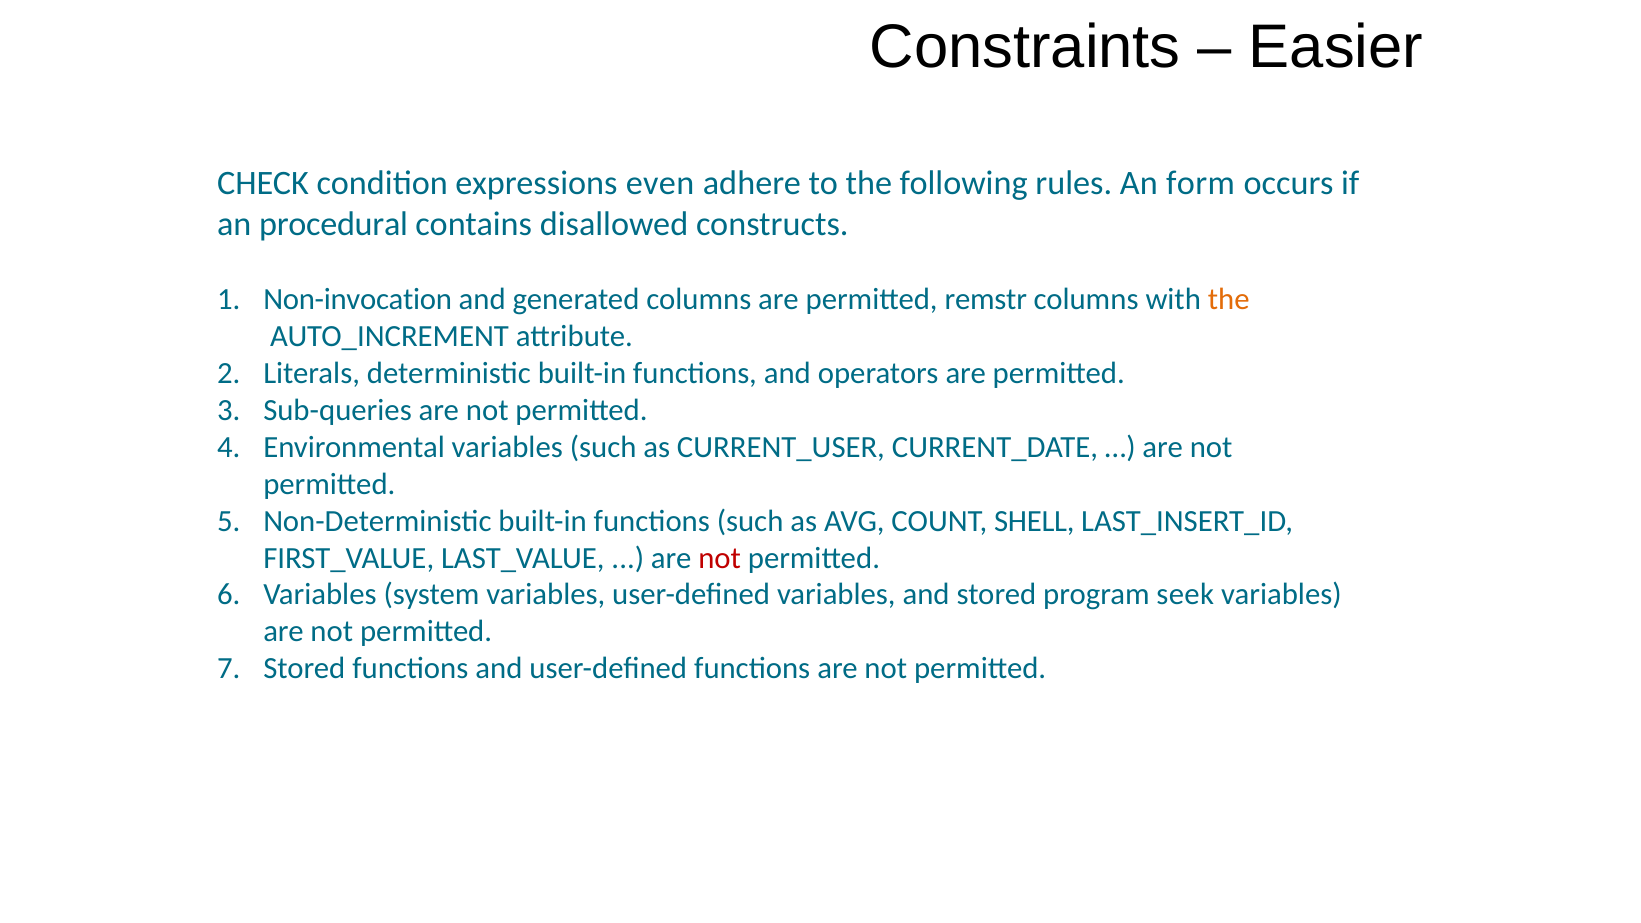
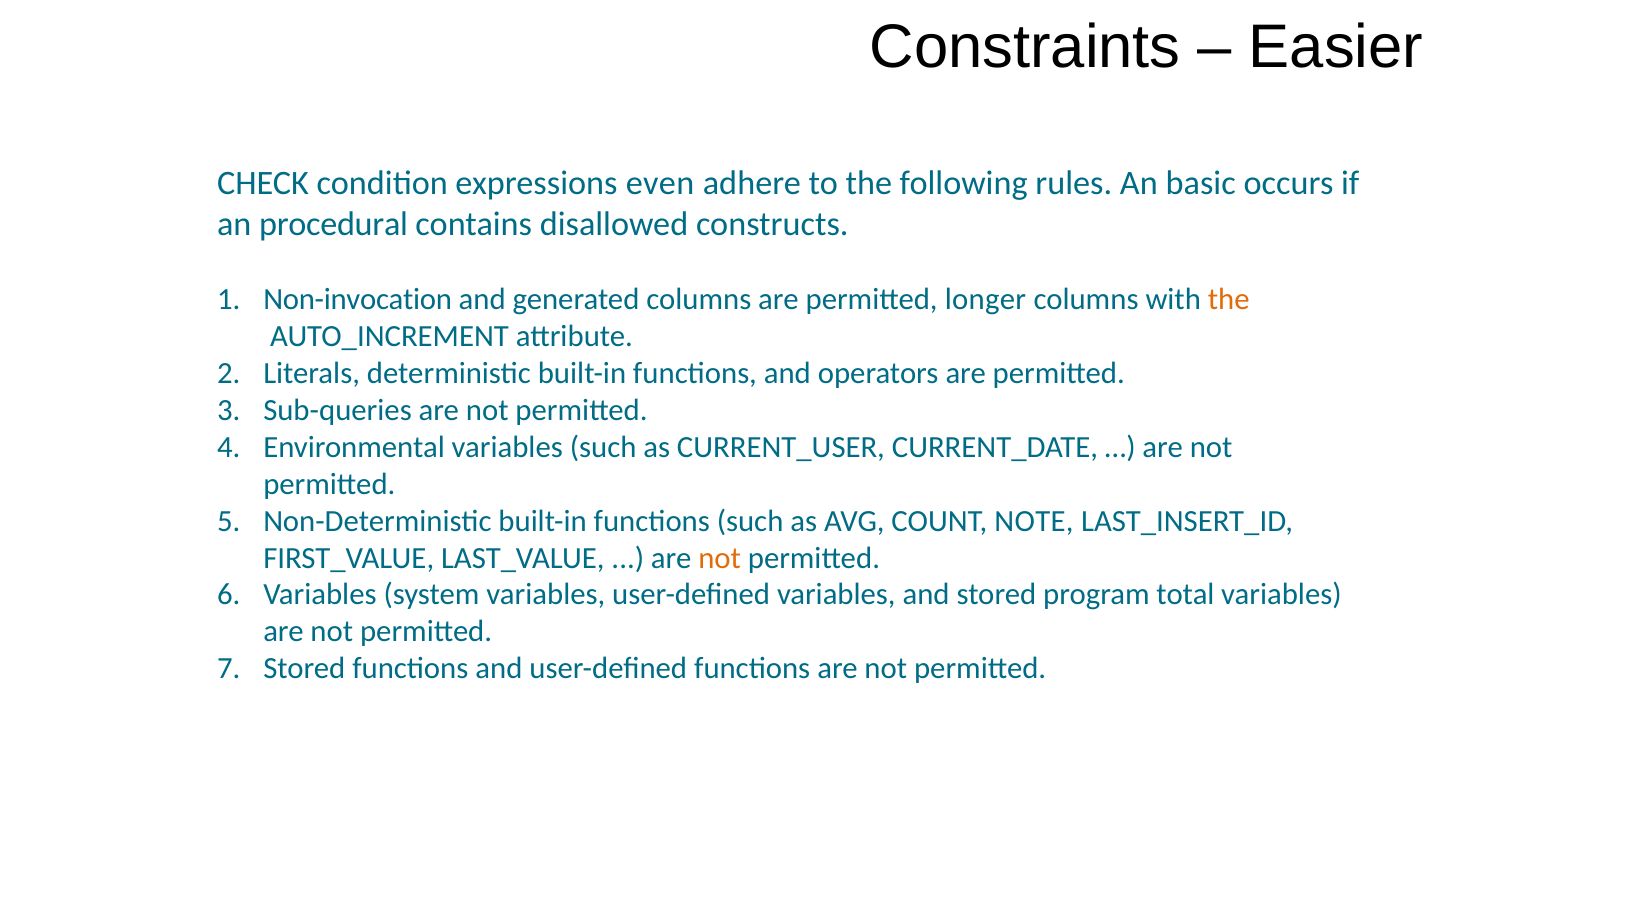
form: form -> basic (1201, 183)
remstr: remstr -> longer (985, 300)
SHELL: SHELL -> NOTE (1034, 521)
not colour: red -> orange (720, 558)
seek: seek -> total (1185, 595)
